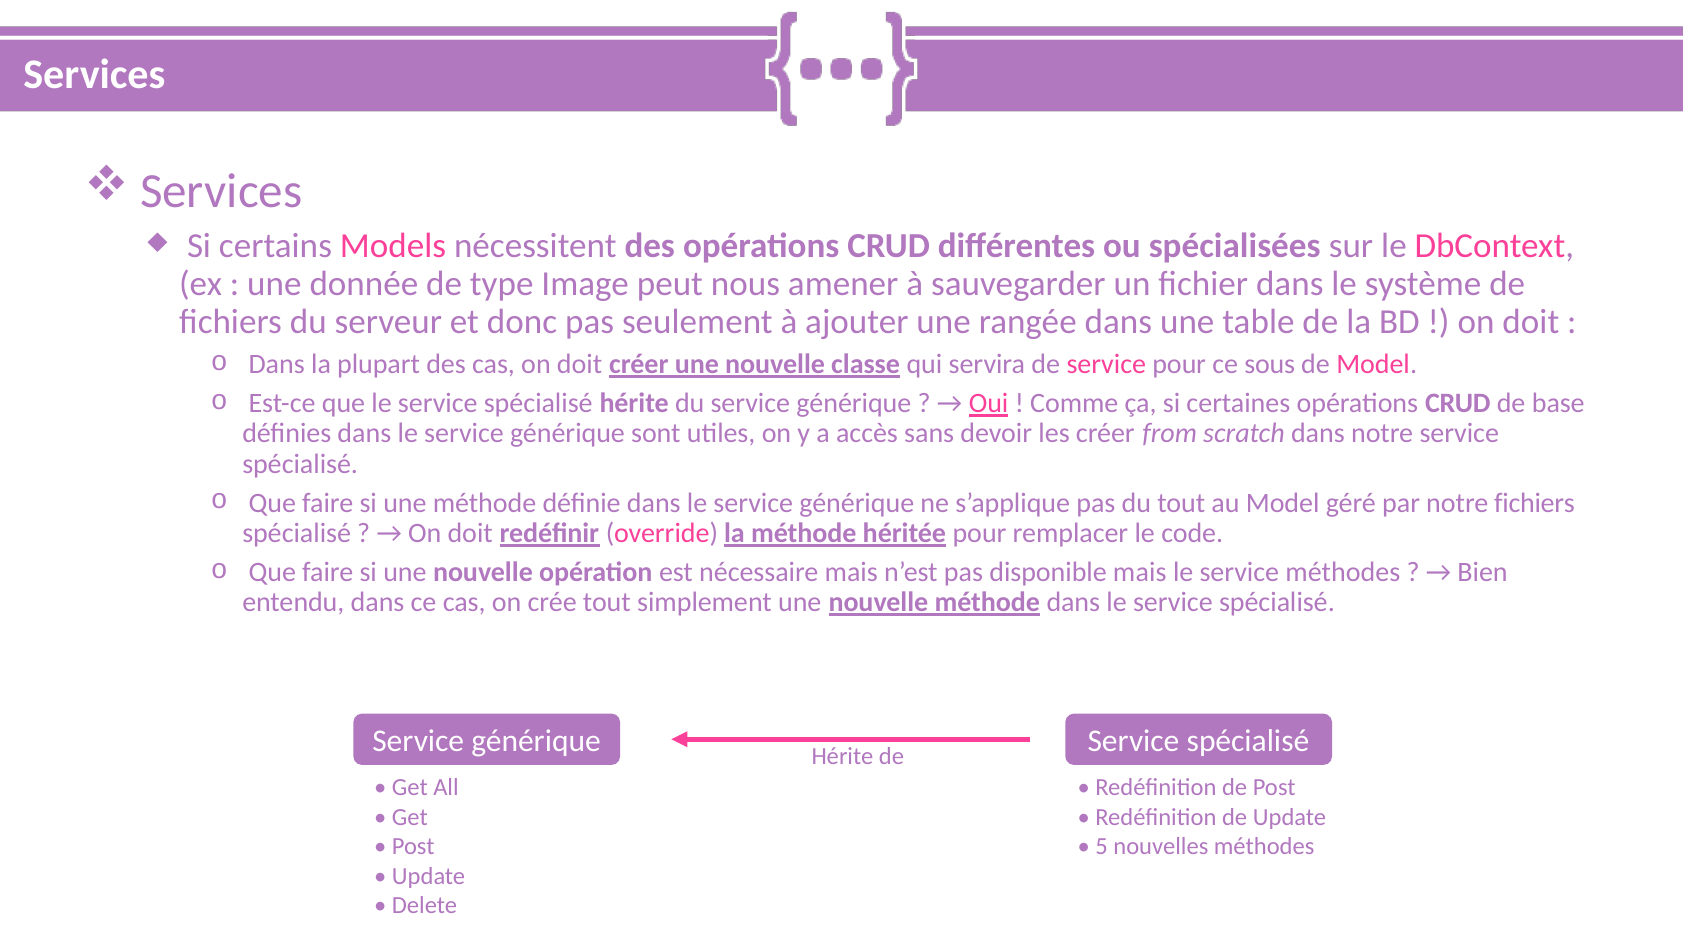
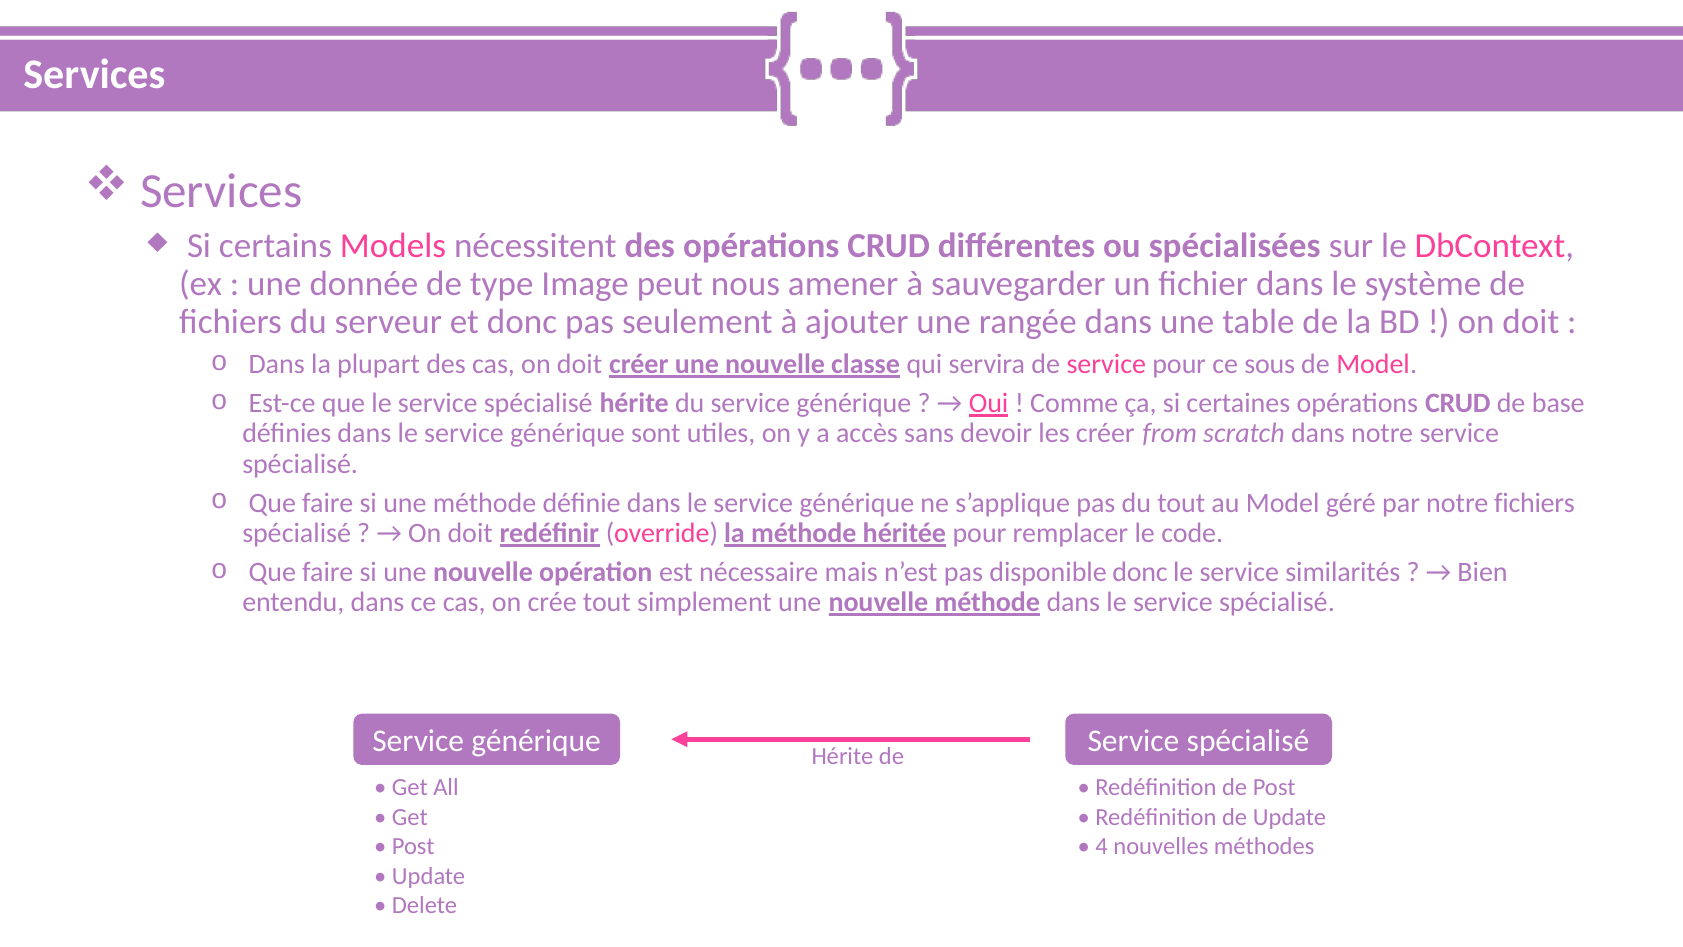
disponible mais: mais -> donc (1140, 572)
service méthodes: méthodes -> similarités (1343, 572)
5: 5 -> 4 (1102, 846)
